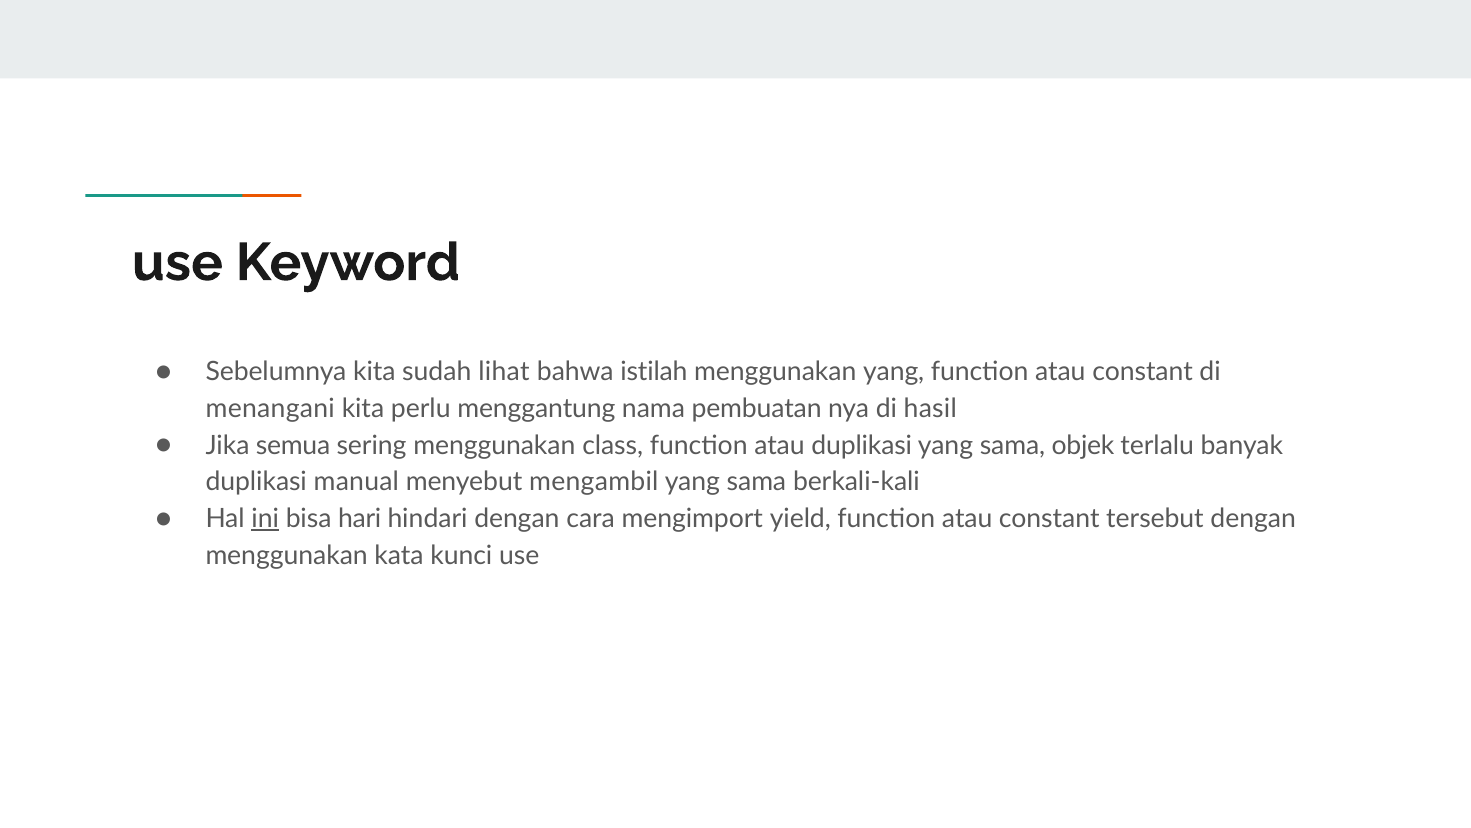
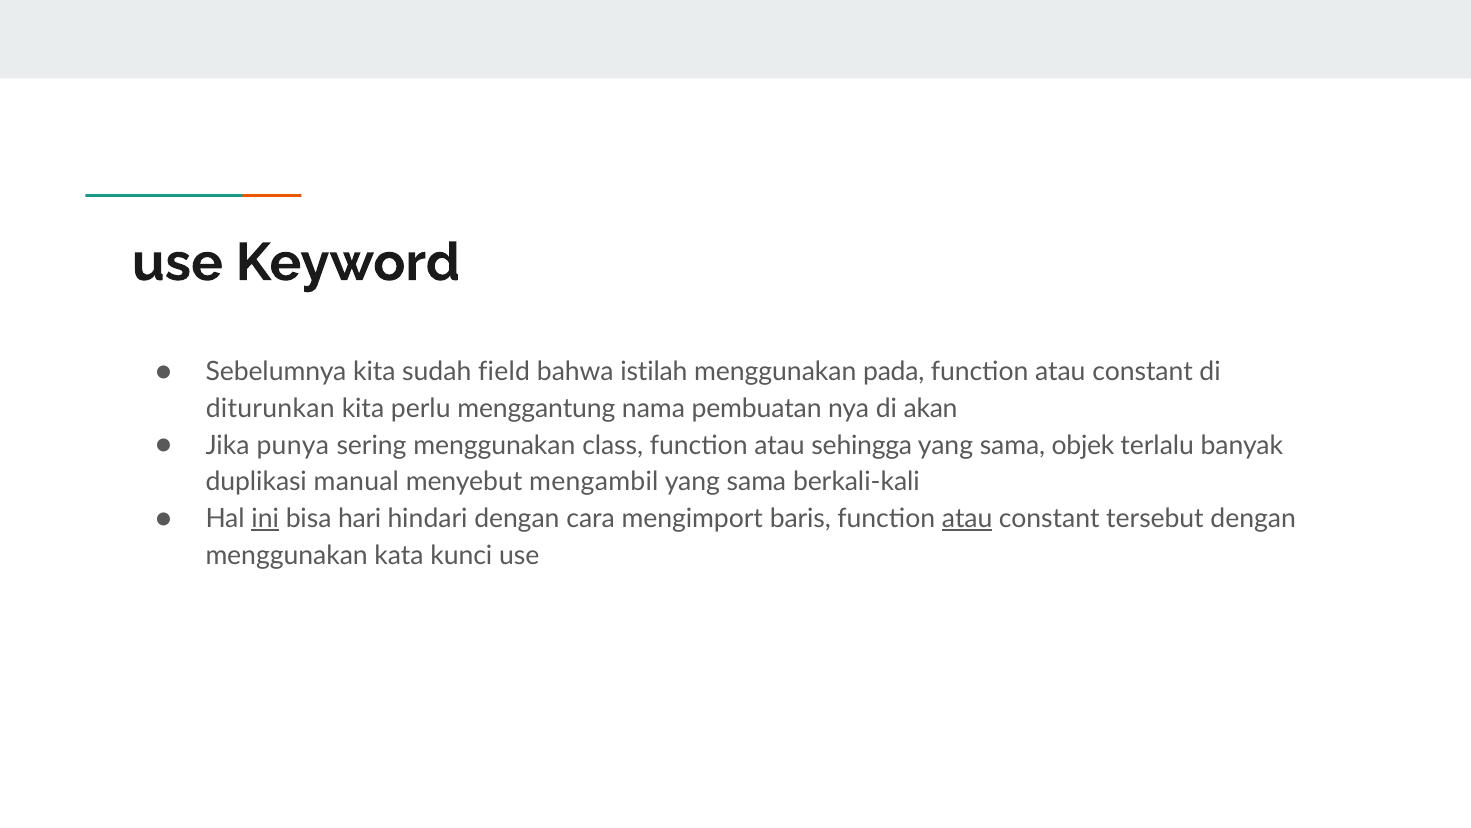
lihat: lihat -> field (504, 372)
menggunakan yang: yang -> pada (894, 372)
menangani: menangani -> diturunkan (270, 408)
hasil: hasil -> akan (931, 408)
semua: semua -> punya (293, 445)
atau duplikasi: duplikasi -> sehingga (862, 445)
yield: yield -> baris (800, 518)
atau underline: none -> present (967, 518)
